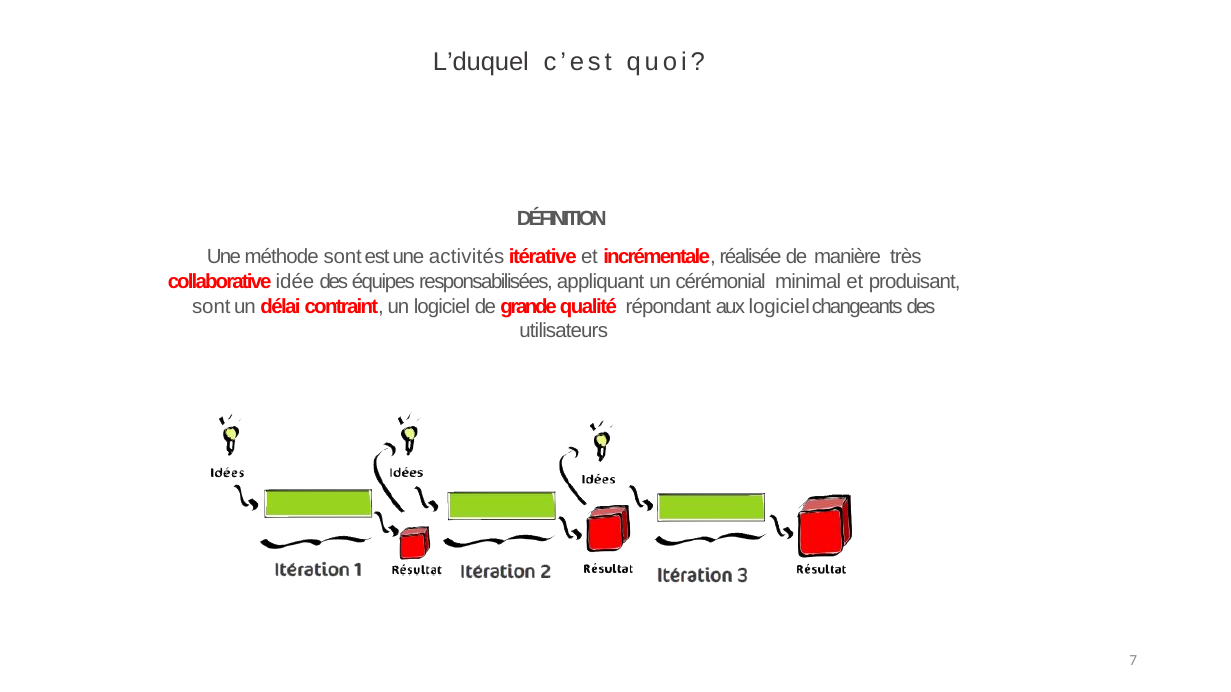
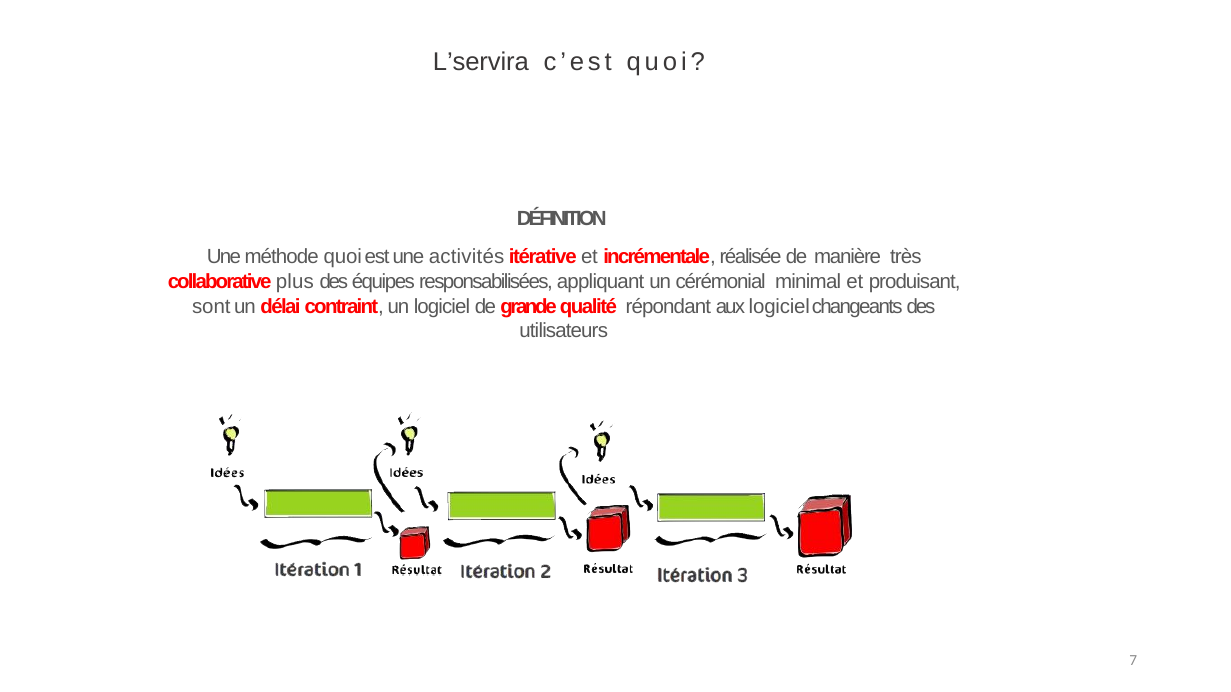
L’duquel: L’duquel -> L’servira (481, 62)
méthode sont: sont -> quoi (343, 257)
idée: idée -> plus (295, 282)
